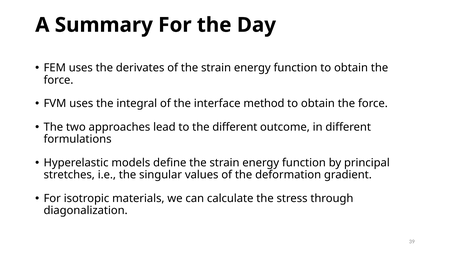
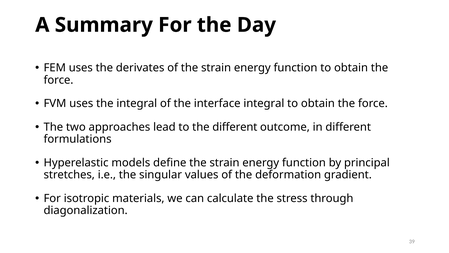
interface method: method -> integral (264, 103)
